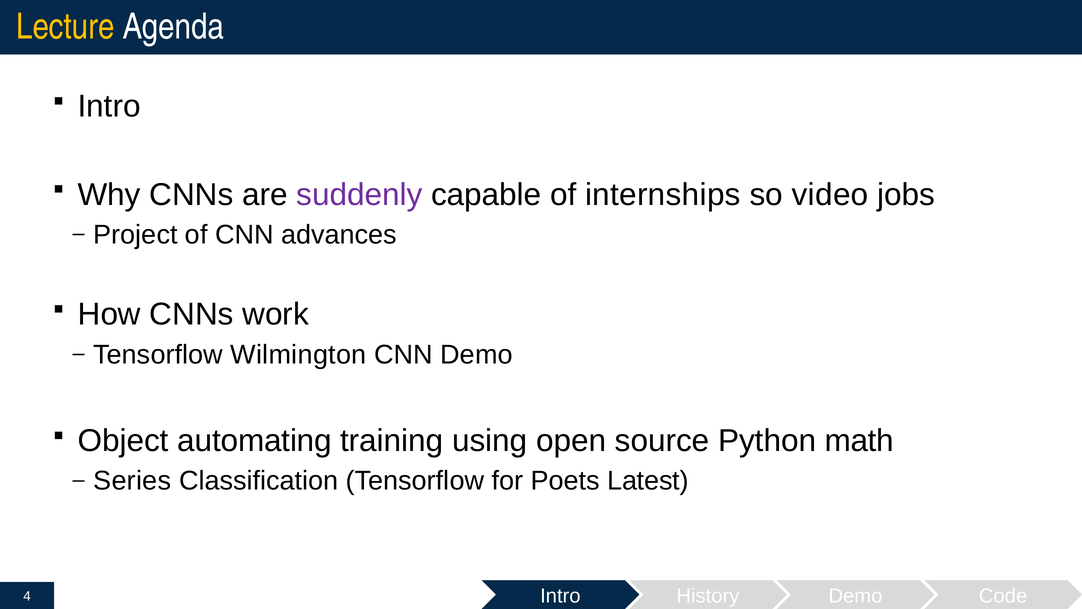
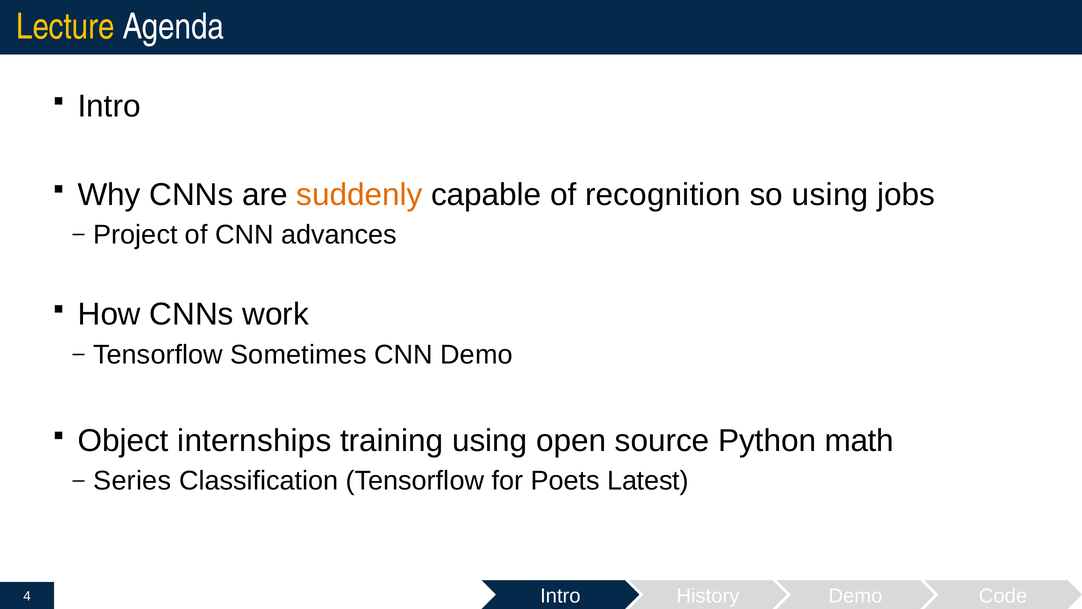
suddenly colour: purple -> orange (359, 195)
internships: internships -> recognition (663, 195)
so video: video -> using (830, 195)
Wilmington: Wilmington -> Sometimes (298, 355)
automating: automating -> internships (254, 440)
